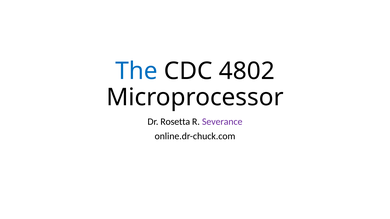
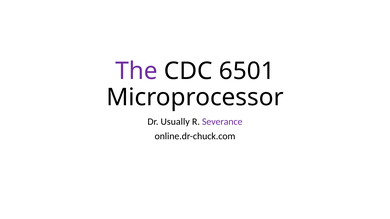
The colour: blue -> purple (136, 71)
4802: 4802 -> 6501 (247, 71)
Rosetta: Rosetta -> Usually (175, 122)
